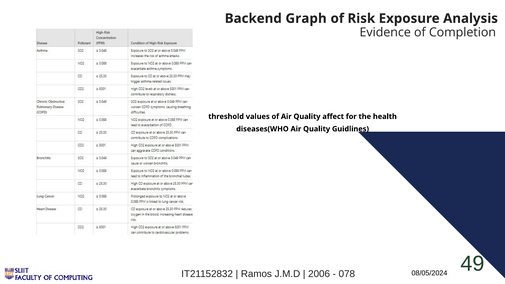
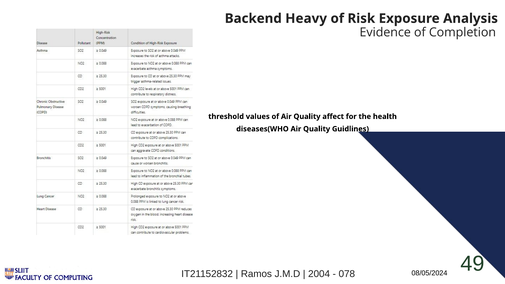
Graph: Graph -> Heavy (306, 18)
2006: 2006 -> 2004 (319, 274)
